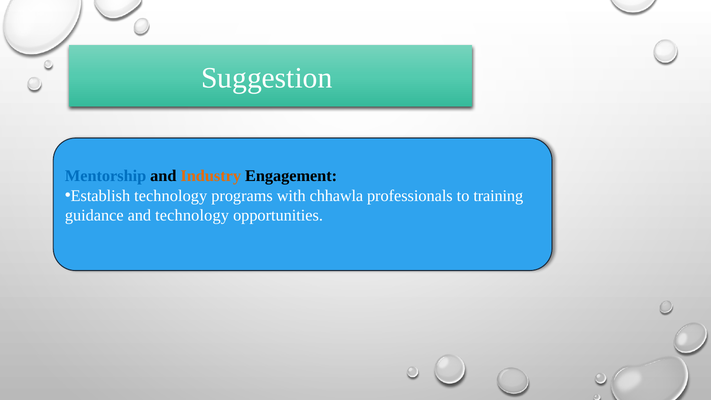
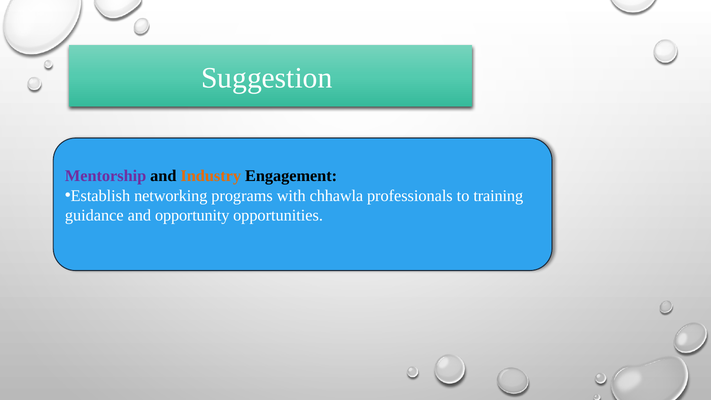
Mentorship colour: blue -> purple (106, 176)
Establish technology: technology -> networking (171, 196)
and technology: technology -> opportunity (192, 215)
